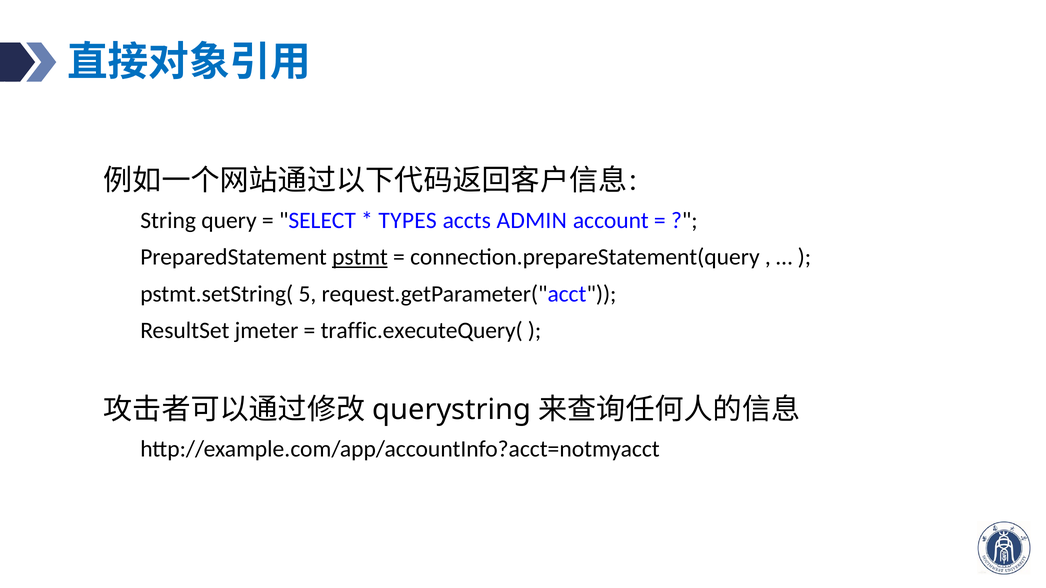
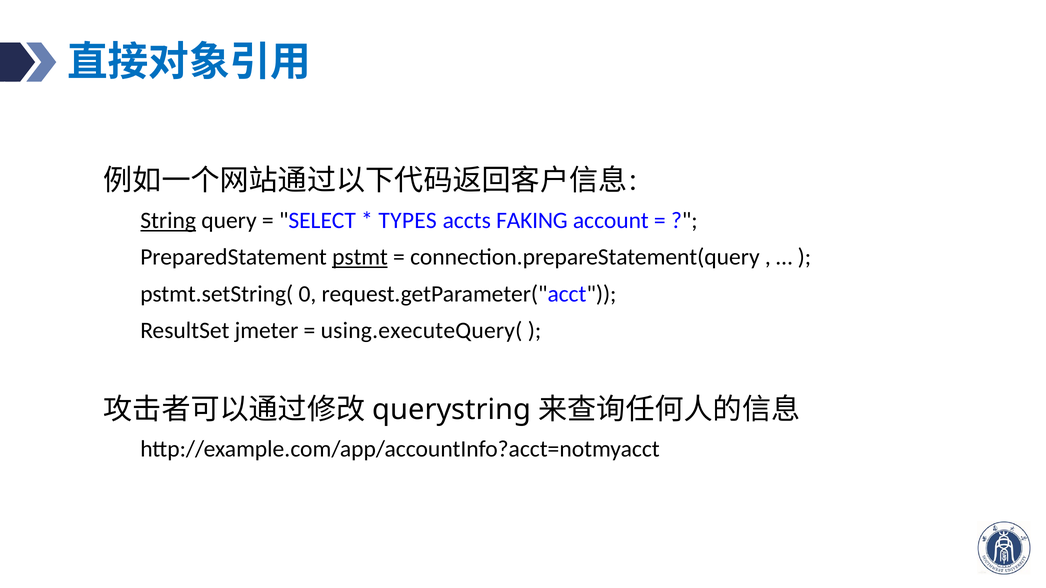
String underline: none -> present (168, 221)
ADMIN: ADMIN -> FAKING (532, 221)
5: 5 -> 0 (307, 294)
traffic.executeQuery(: traffic.executeQuery( -> using.executeQuery( (422, 331)
